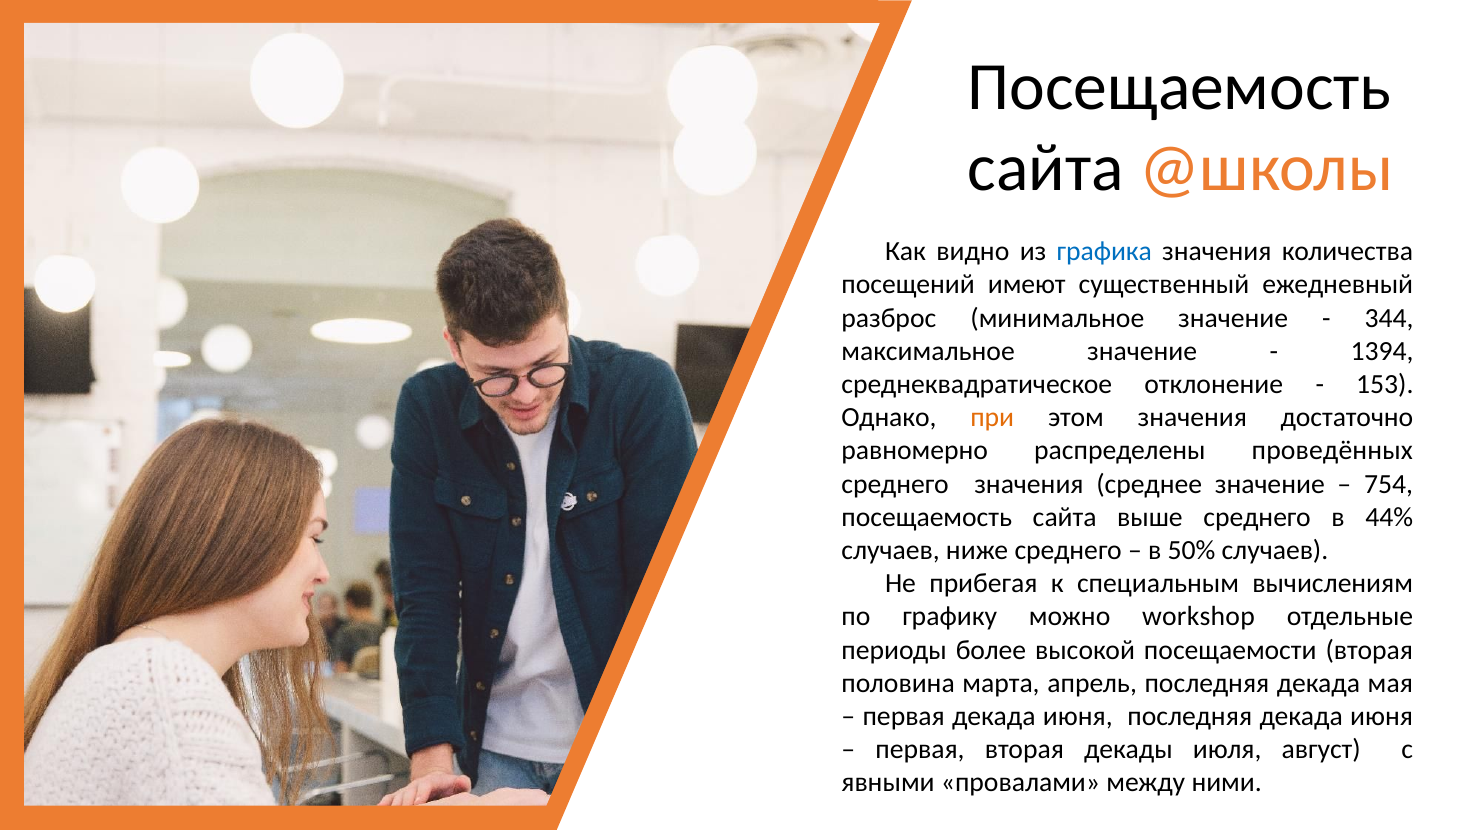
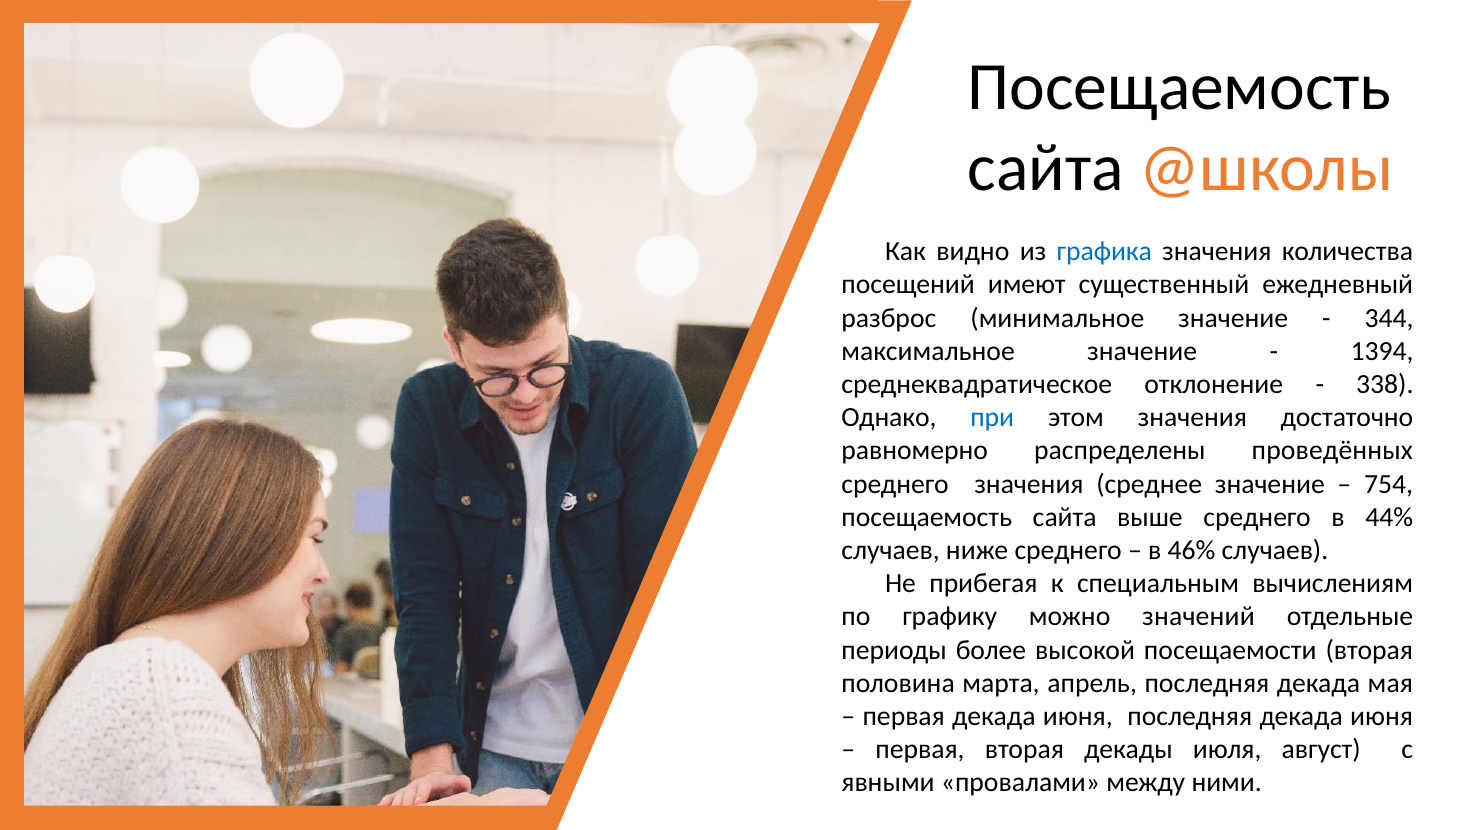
153: 153 -> 338 (1385, 385)
при colour: orange -> blue (992, 418)
50%: 50% -> 46% (1191, 551)
workshop: workshop -> значений (1199, 617)
